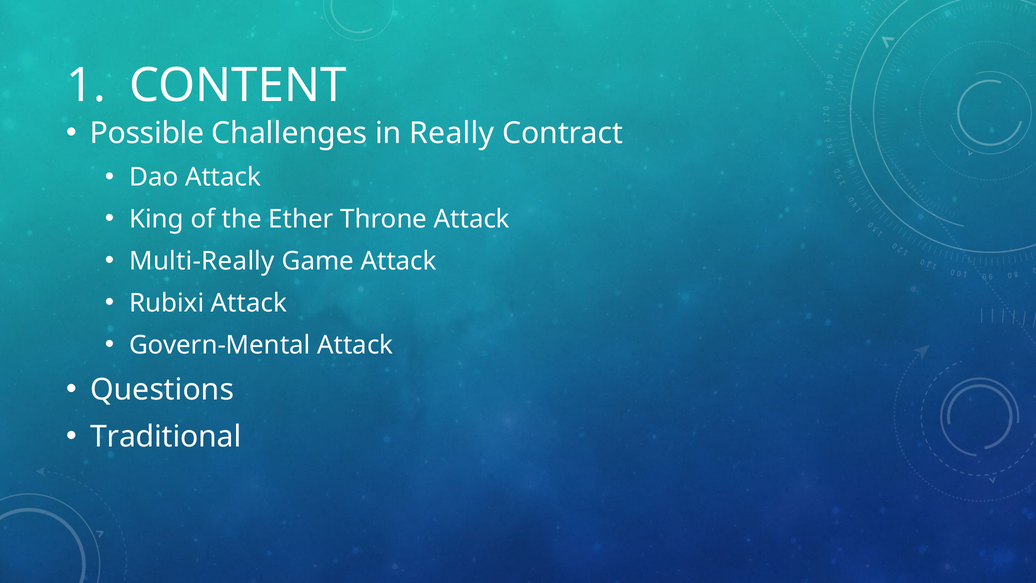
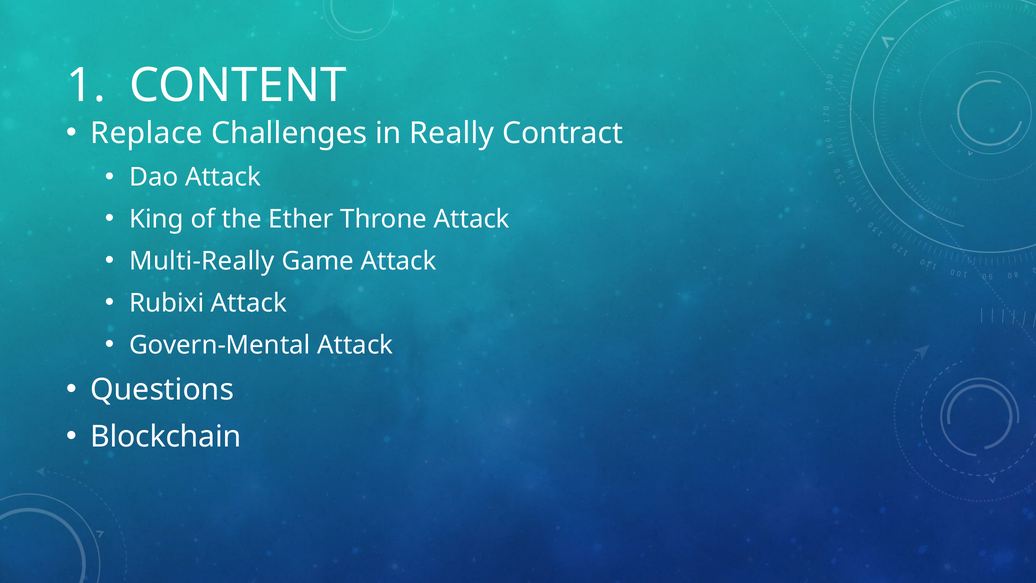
Possible: Possible -> Replace (147, 133)
Traditional: Traditional -> Blockchain (166, 437)
